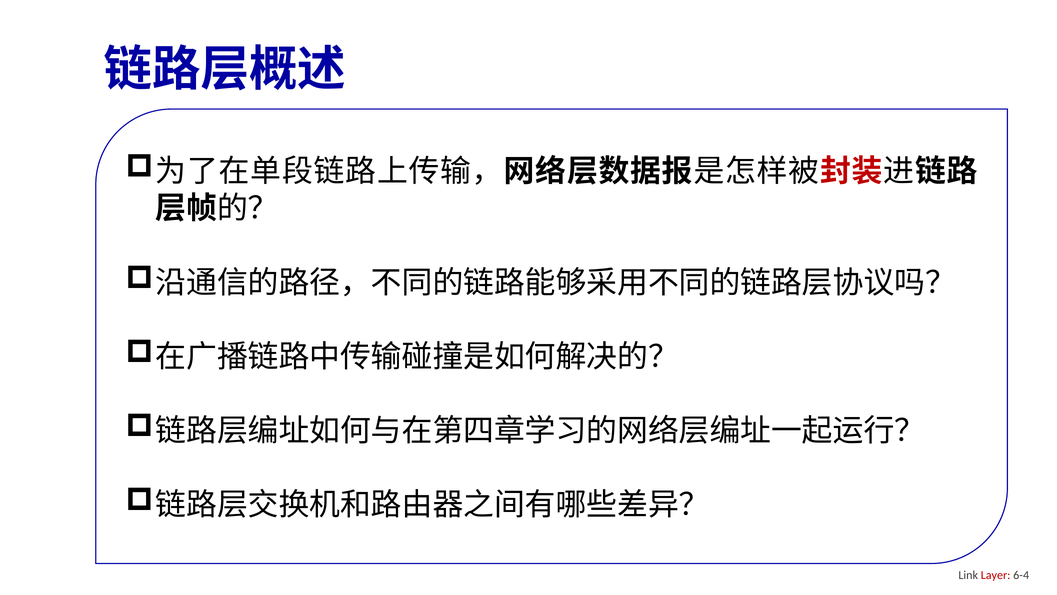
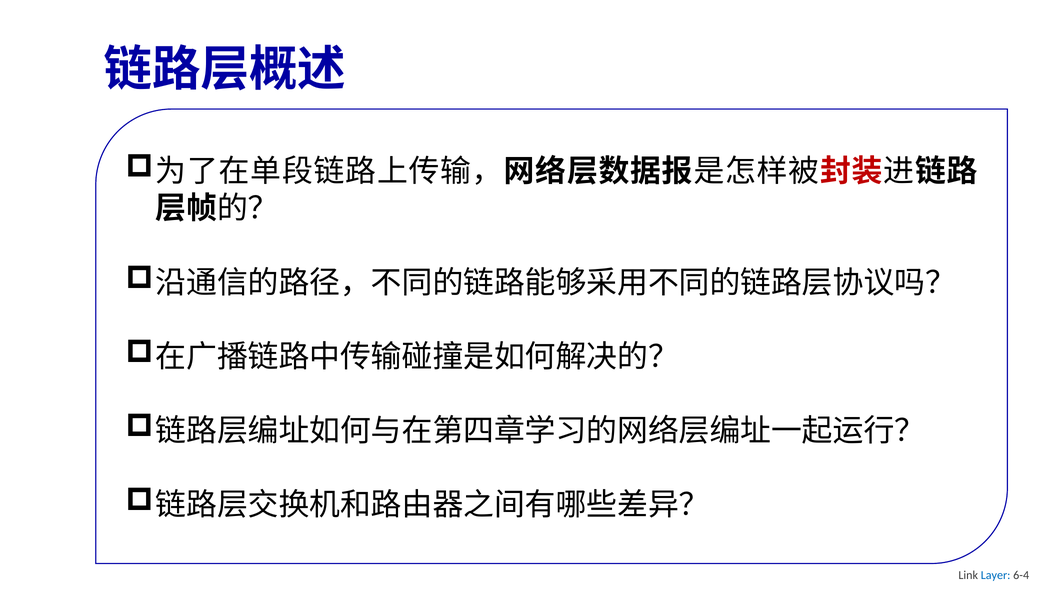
Layer colour: red -> blue (996, 575)
